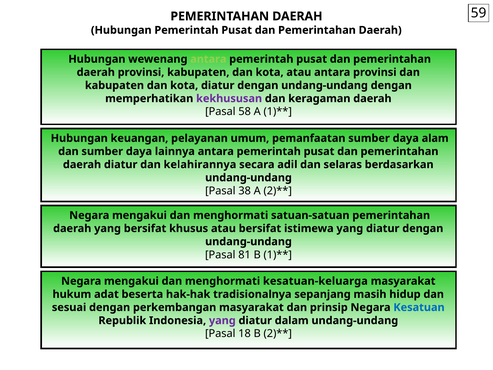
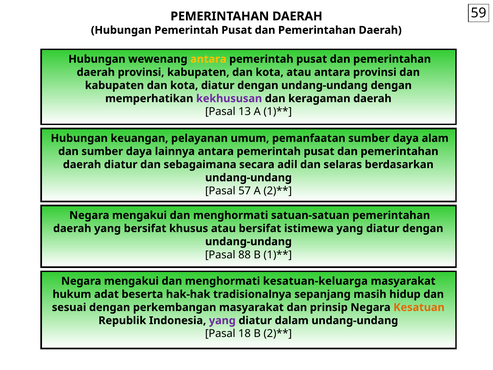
antara colour: light green -> yellow (208, 59)
58: 58 -> 13 (245, 112)
kelahirannya: kelahirannya -> sebagaimana (200, 164)
38: 38 -> 57 (245, 191)
81: 81 -> 88 (245, 255)
Kesatuan colour: blue -> orange (419, 307)
